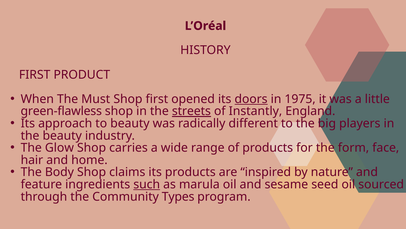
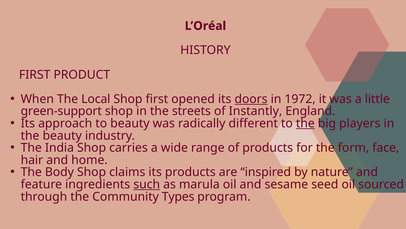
Must: Must -> Local (96, 99)
1975: 1975 -> 1972 (300, 99)
green-flawless: green-flawless -> green-support (61, 111)
streets underline: present -> none (191, 111)
the underline: none -> present (305, 123)
Glow: Glow -> India (59, 147)
